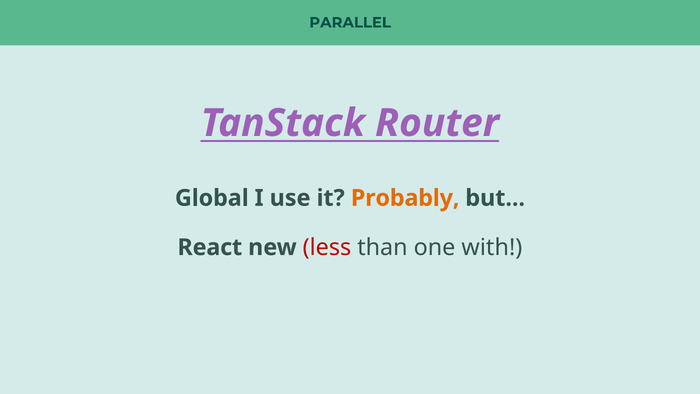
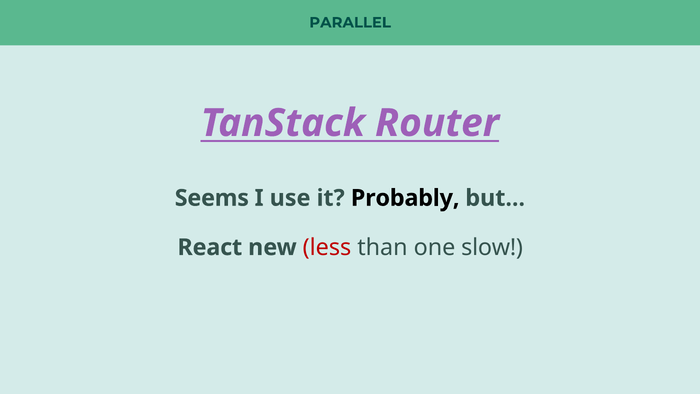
Global: Global -> Seems (212, 198)
Probably colour: orange -> black (405, 198)
with: with -> slow (492, 247)
